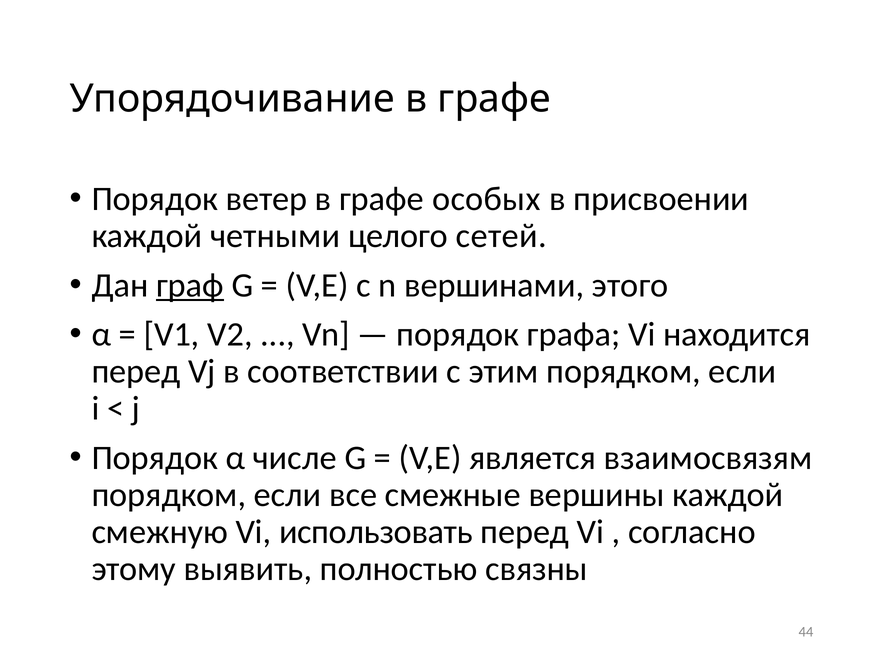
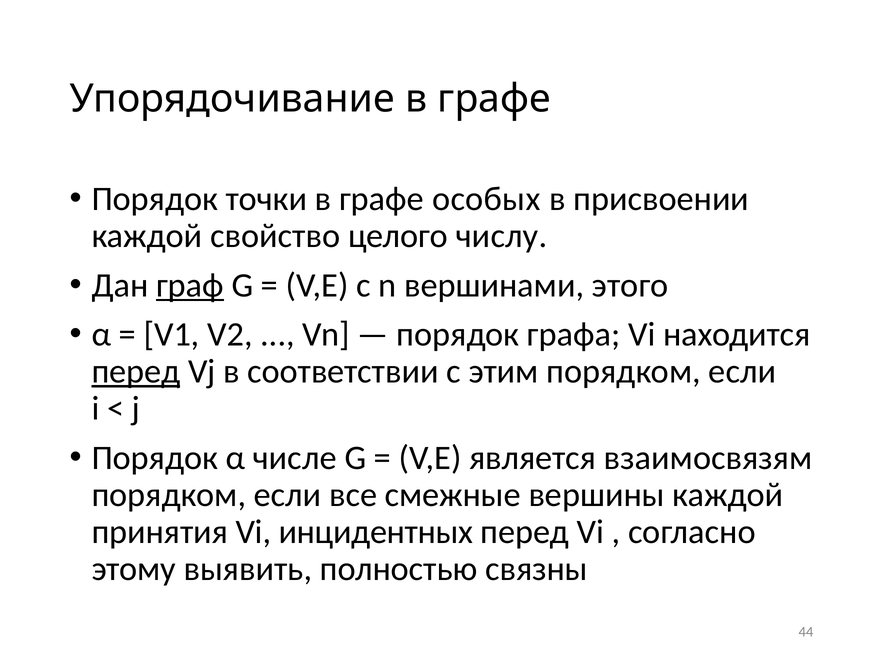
ветер: ветер -> точки (267, 199)
четными: четными -> свойство (275, 236)
сетей: сетей -> числу (501, 236)
перед underline: none -> present (136, 372)
смежную: смежную -> принятия (160, 532)
использовать: использовать -> инцидентных (376, 532)
